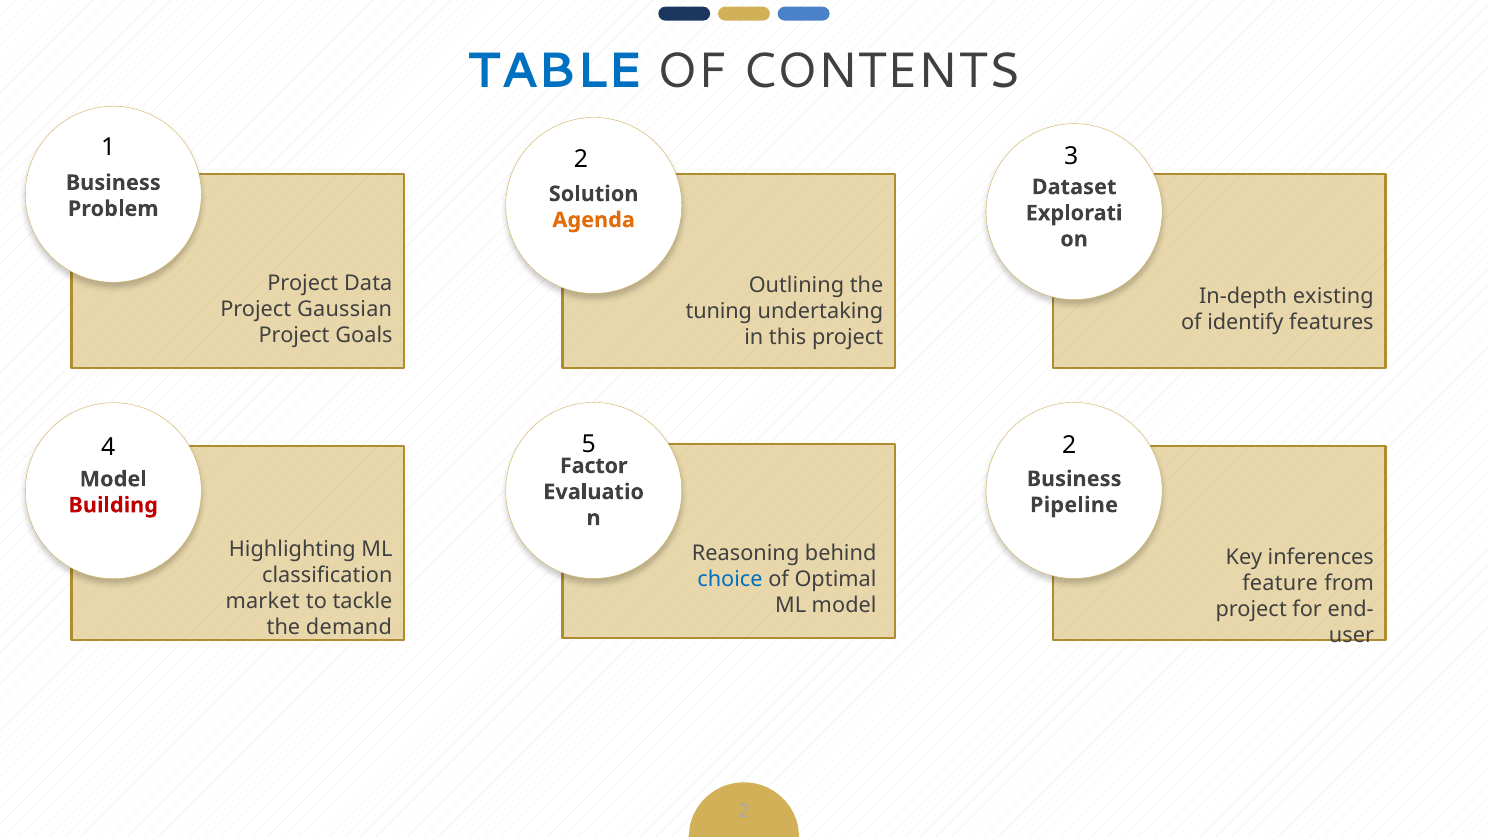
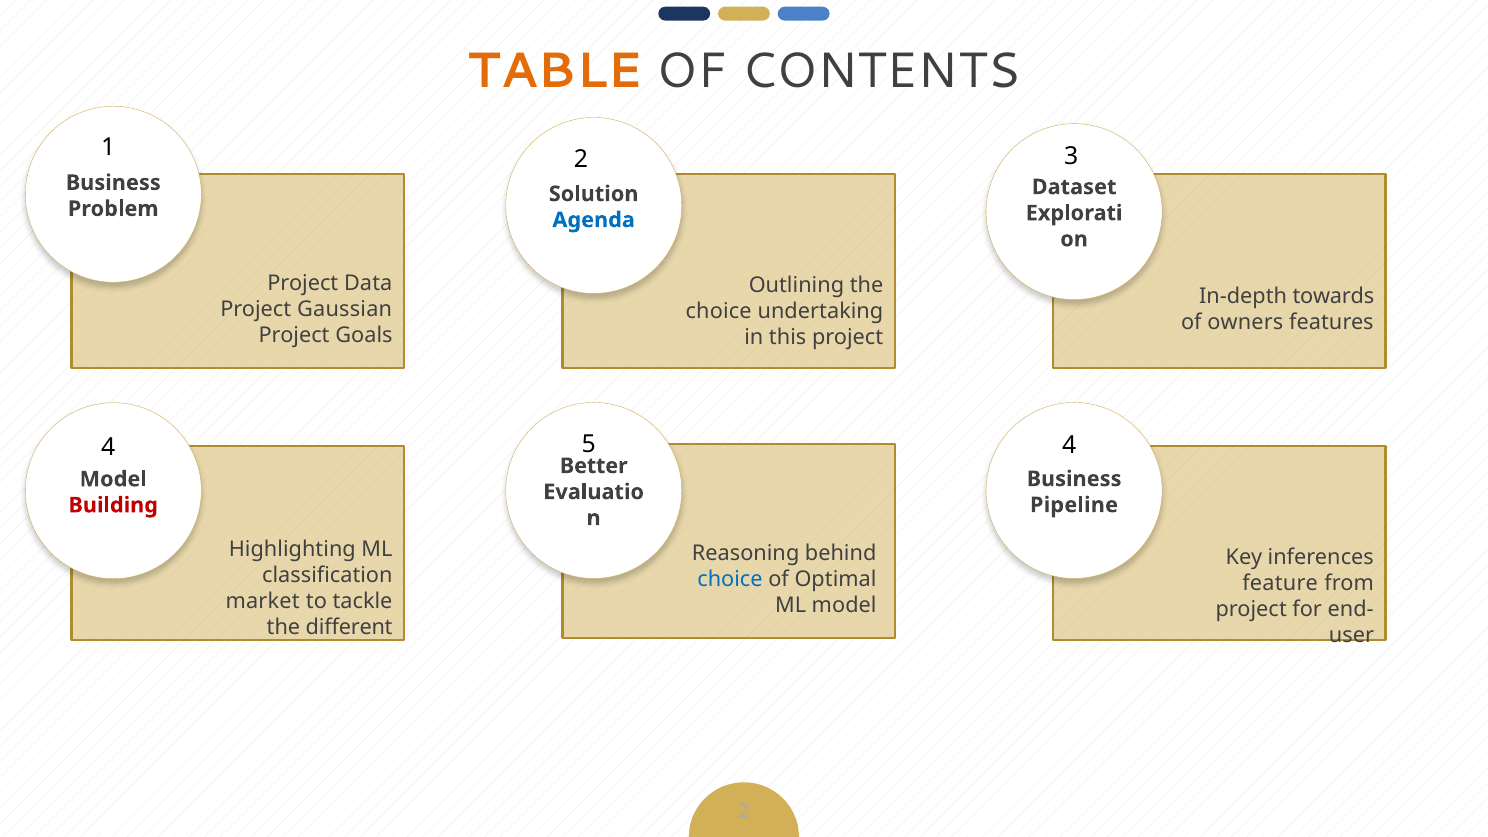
TABLE colour: blue -> orange (555, 71)
Agenda colour: orange -> blue (594, 220)
existing: existing -> towards (1333, 296)
tuning: tuning -> choice (719, 311)
identify: identify -> owners (1245, 322)
5 2: 2 -> 4 (1069, 446)
Factor: Factor -> Better (594, 466)
demand: demand -> different (349, 627)
